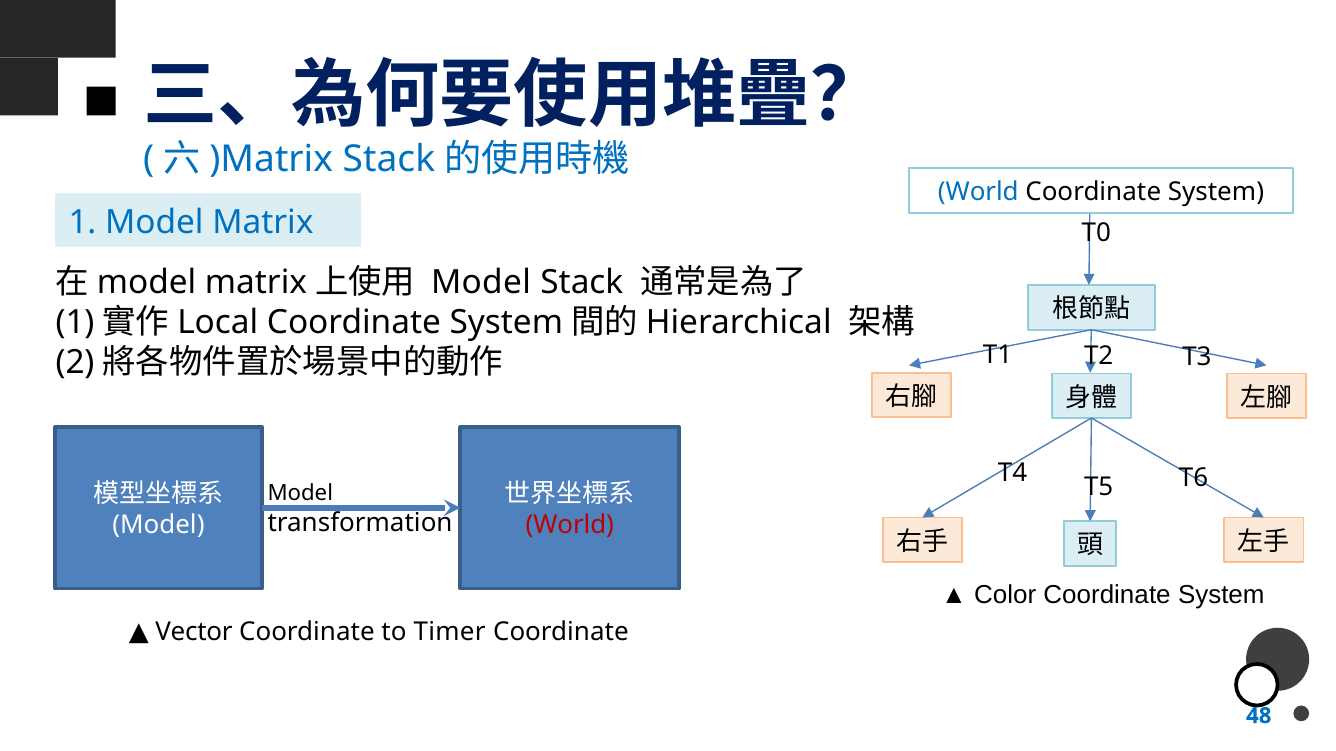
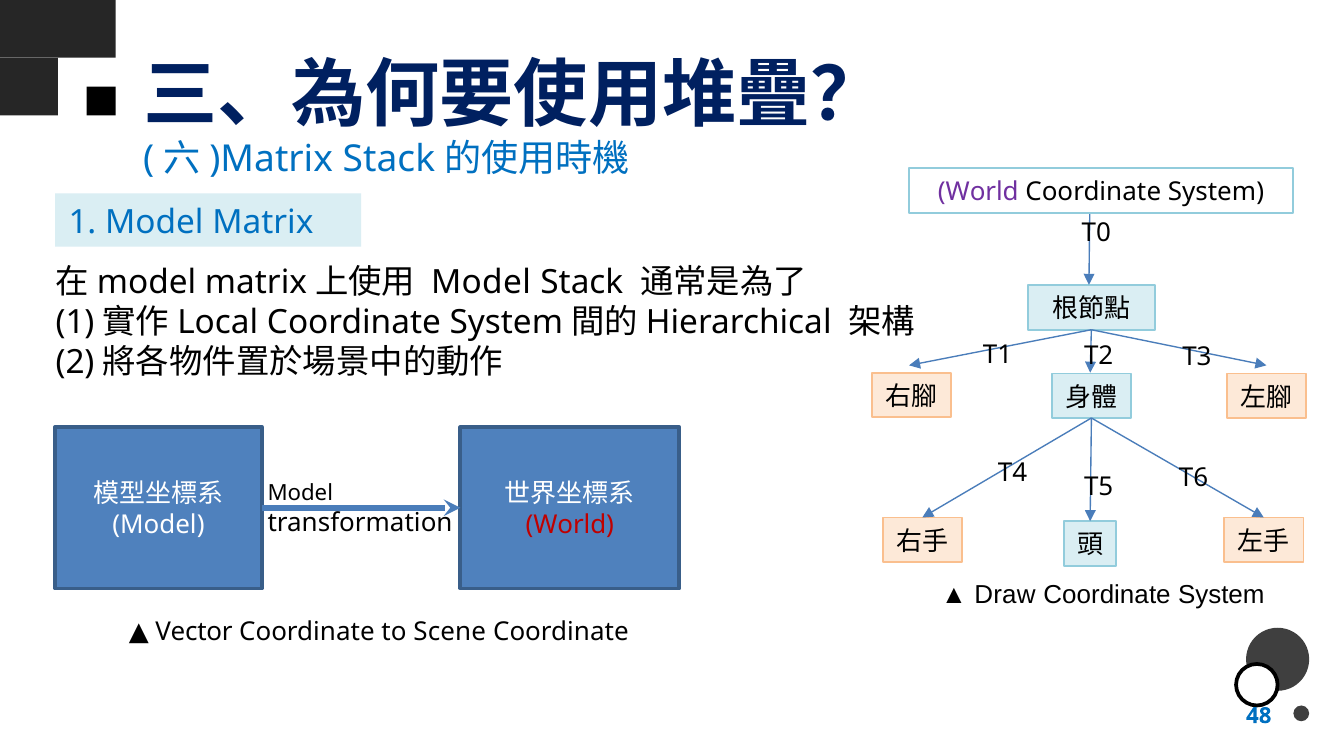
World colour: blue -> purple (978, 193)
Color: Color -> Draw (1005, 596)
Timer: Timer -> Scene (450, 632)
